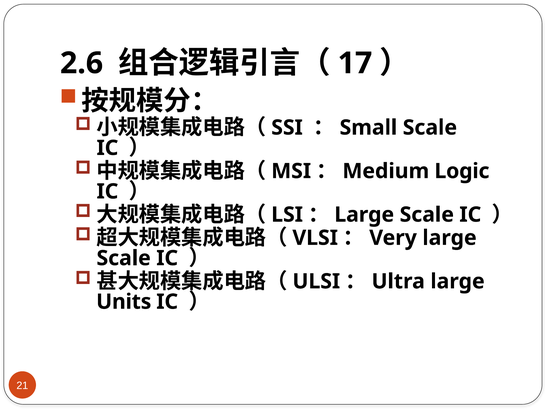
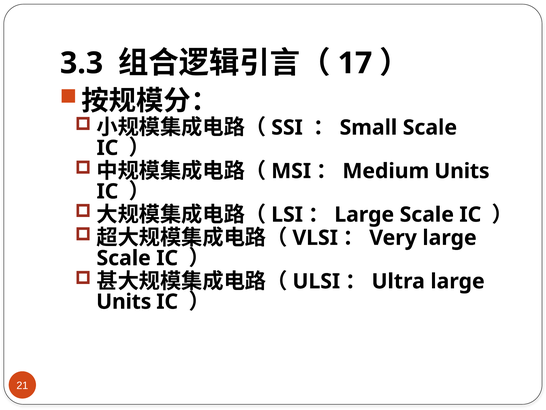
2.6: 2.6 -> 3.3 (82, 63)
Logic: Logic -> Units (462, 171)
